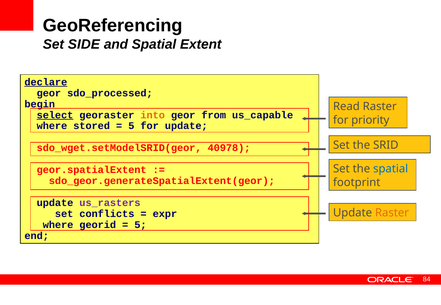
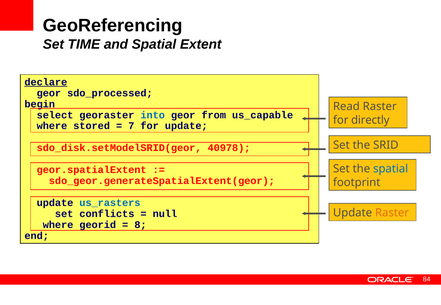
SIDE: SIDE -> TIME (84, 44)
select underline: present -> none (55, 115)
into colour: orange -> blue (153, 115)
priority: priority -> directly (370, 120)
5: 5 -> 7 (131, 126)
sdo_wget.setModelSRID(geor: sdo_wget.setModelSRID(geor -> sdo_disk.setModelSRID(geor (119, 148)
us_rasters colour: purple -> blue (110, 203)
expr: expr -> null (165, 214)
5: 5 -> 8 (140, 225)
